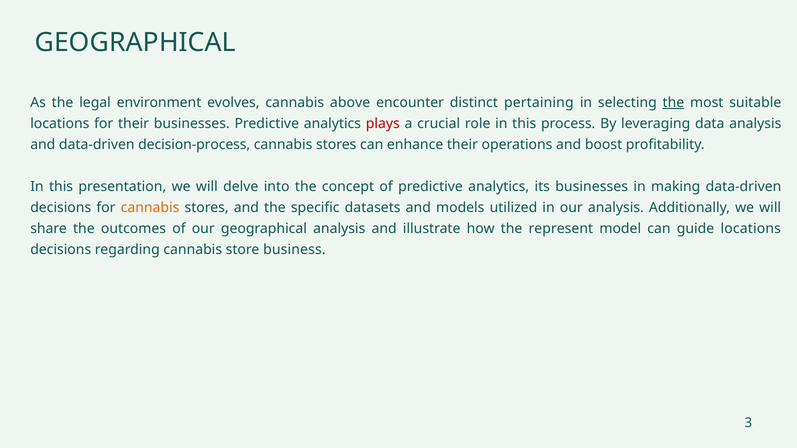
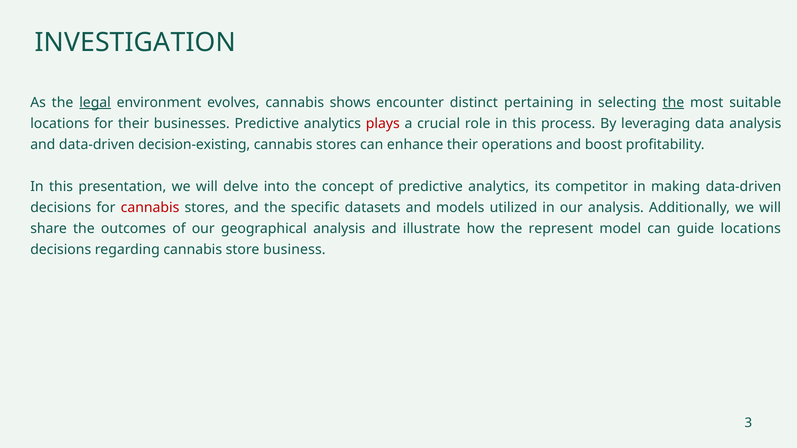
GEOGRAPHICAL: GEOGRAPHICAL -> INVESTIGATION (135, 43)
legal underline: none -> present (95, 103)
above: above -> shows (350, 103)
decision-process: decision-process -> decision-existing (194, 145)
its businesses: businesses -> competitor (592, 187)
cannabis colour: orange -> red (150, 208)
